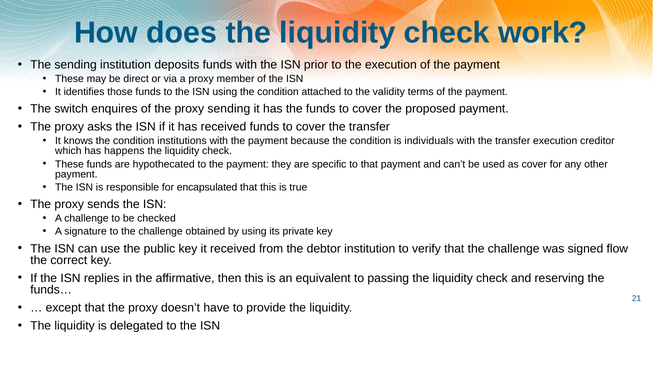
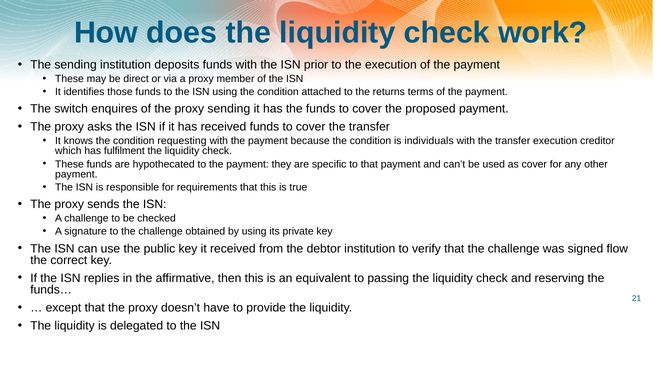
validity: validity -> returns (389, 92)
institutions: institutions -> requesting (182, 141)
happens: happens -> fulfilment (124, 151)
encapsulated: encapsulated -> requirements (207, 188)
